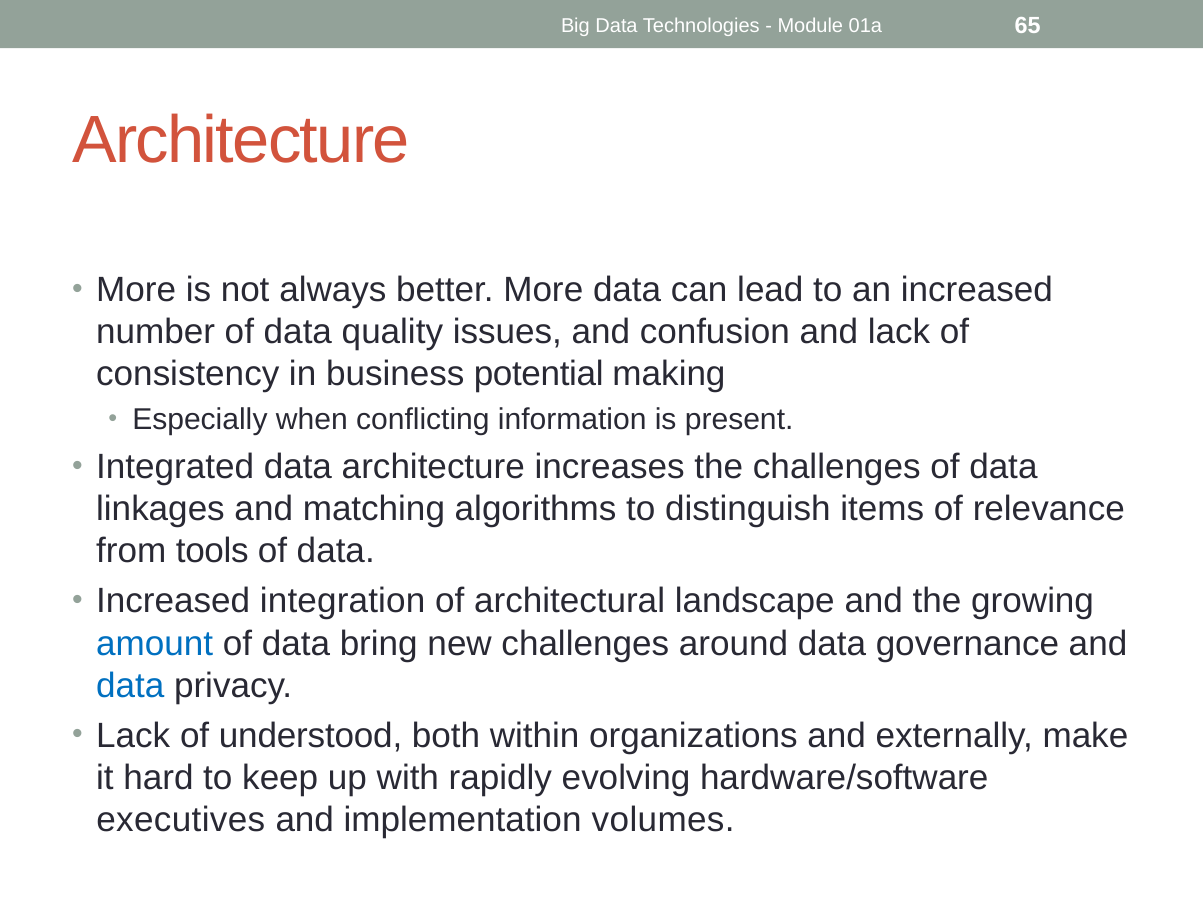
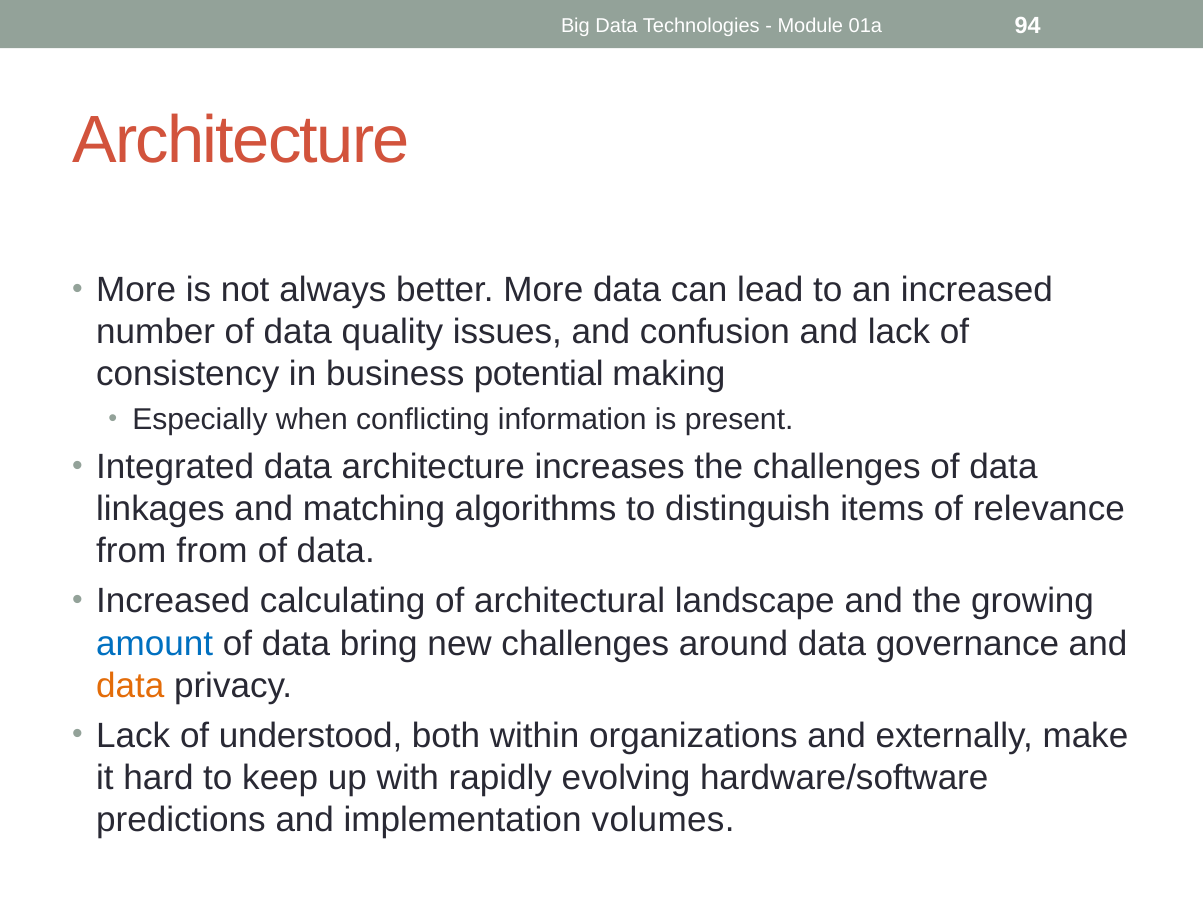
65: 65 -> 94 (1028, 26)
from tools: tools -> from (212, 551)
integration: integration -> calculating (343, 602)
data colour: blue -> orange (130, 686)
executives: executives -> predictions (181, 820)
